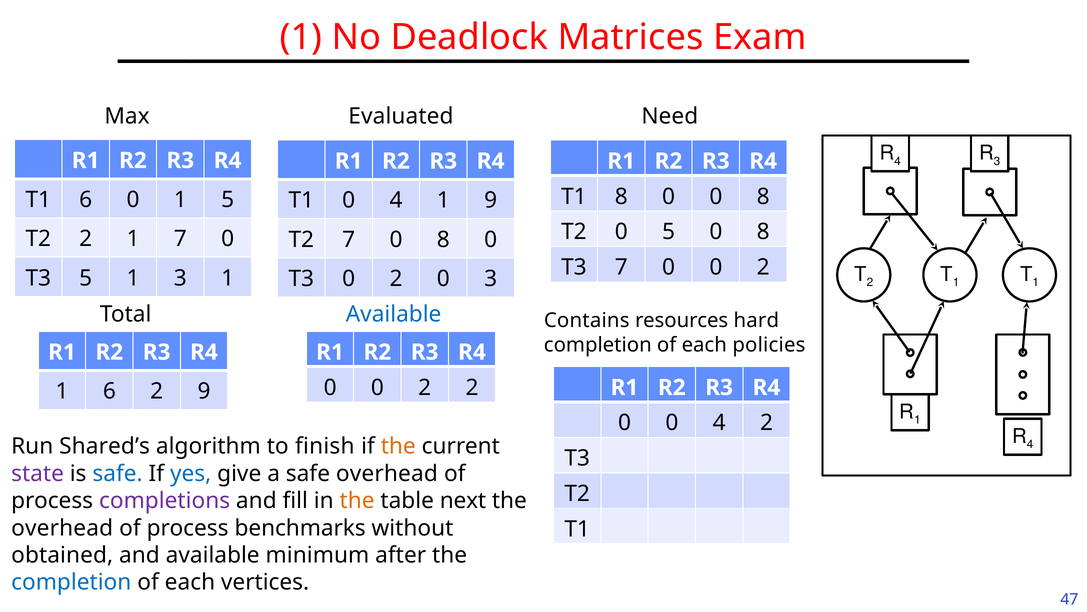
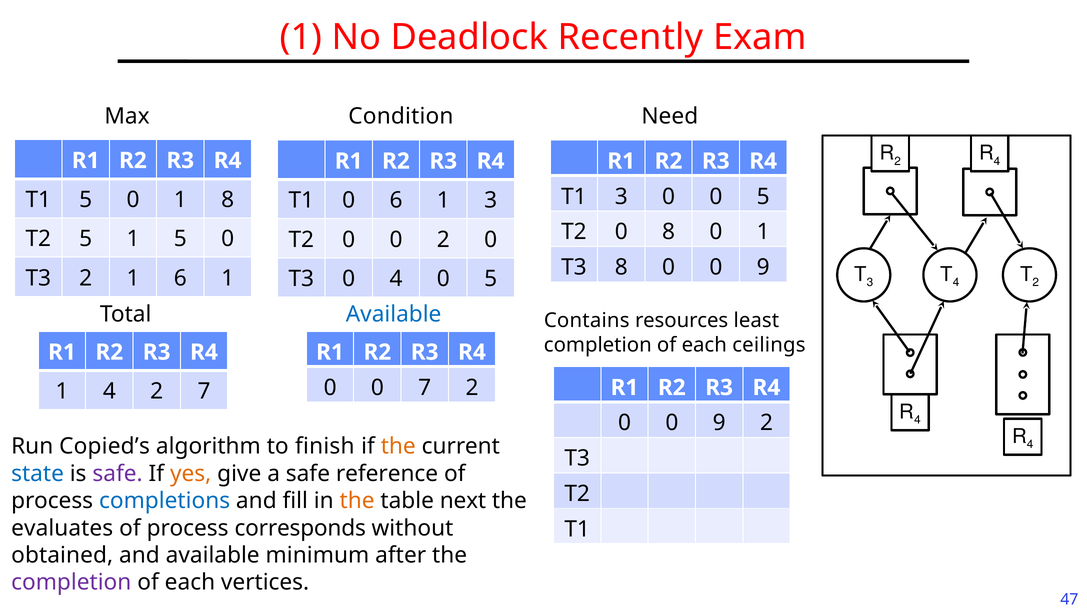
Matrices: Matrices -> Recently (630, 37)
Evaluated: Evaluated -> Condition (401, 116)
4: 4 -> 2 (898, 161)
3: 3 -> 4 (997, 161)
T1 8: 8 -> 3 (621, 196)
0 0 8: 8 -> 5 (763, 196)
T1 6: 6 -> 5 (86, 200)
1 5: 5 -> 8 (228, 200)
T1 0 4: 4 -> 6 (396, 200)
1 9: 9 -> 3 (491, 200)
0 5: 5 -> 8 (669, 232)
8: 8 -> 1 (763, 232)
T2 2: 2 -> 5 (86, 239)
1 7: 7 -> 5 (180, 239)
7: 7 -> 0 (349, 239)
8: 8 -> 2 (443, 239)
T3 7: 7 -> 8 (621, 267)
2: 2 -> 9 (763, 267)
2: 2 -> 3 (870, 282)
1: 1 -> 4 (956, 282)
1: 1 -> 2 (1036, 282)
T3 5: 5 -> 2 (86, 278)
1 3: 3 -> 6 (180, 278)
T3 0 2: 2 -> 4 (396, 278)
3: 3 -> 5 (491, 278)
hard: hard -> least (756, 320)
policies: policies -> ceilings (769, 345)
2: 2 -> 7 (425, 387)
1 6: 6 -> 4 (109, 391)
2 9: 9 -> 7 (204, 391)
1: 1 -> 4 (917, 420)
4: 4 -> 9 (719, 423)
Shared’s: Shared’s -> Copied’s (105, 446)
state colour: purple -> blue (38, 473)
safe colour: blue -> purple (118, 473)
yes colour: blue -> orange (191, 473)
safe overhead: overhead -> reference (387, 473)
completions colour: purple -> blue (165, 500)
overhead: overhead -> evaluates (62, 528)
benchmarks: benchmarks -> corresponds (300, 528)
completion colour: blue -> purple (71, 582)
